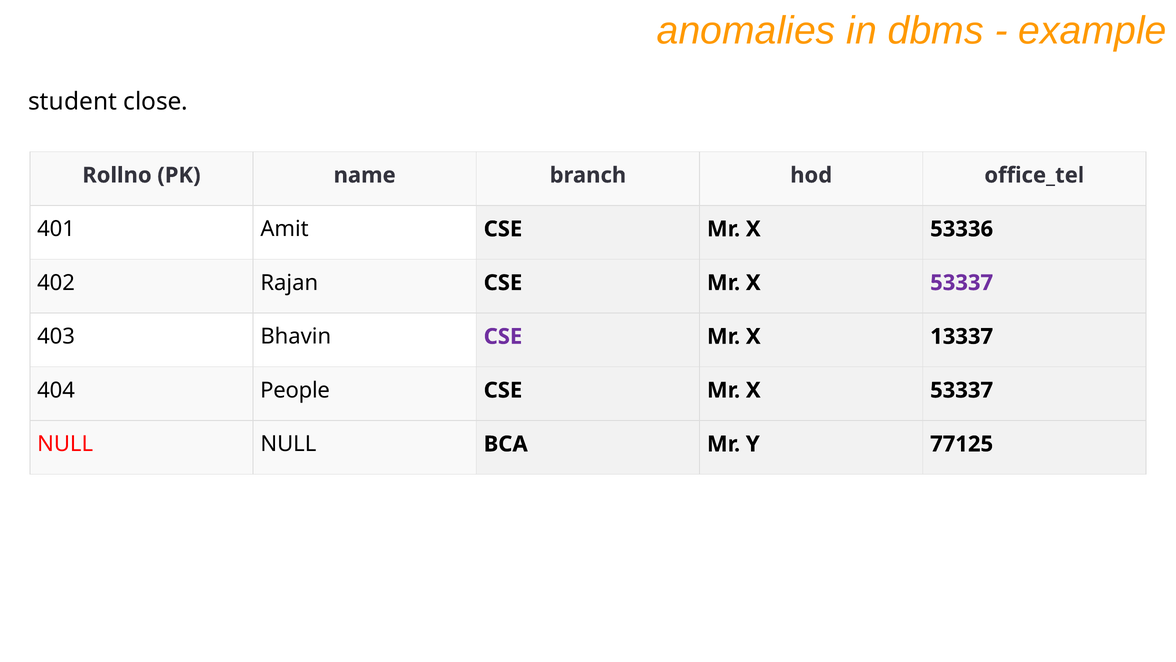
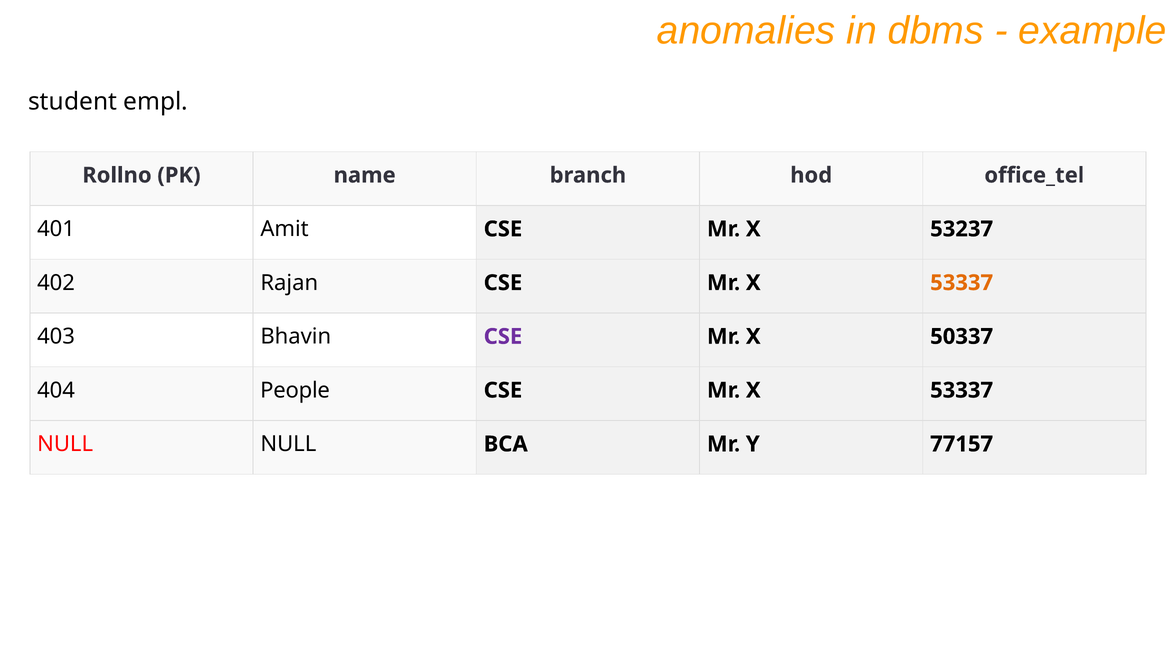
close: close -> empl (156, 102)
53336: 53336 -> 53237 (962, 229)
53337 colour: purple -> orange (962, 283)
13337: 13337 -> 50337 (962, 336)
77125: 77125 -> 77157 (962, 444)
